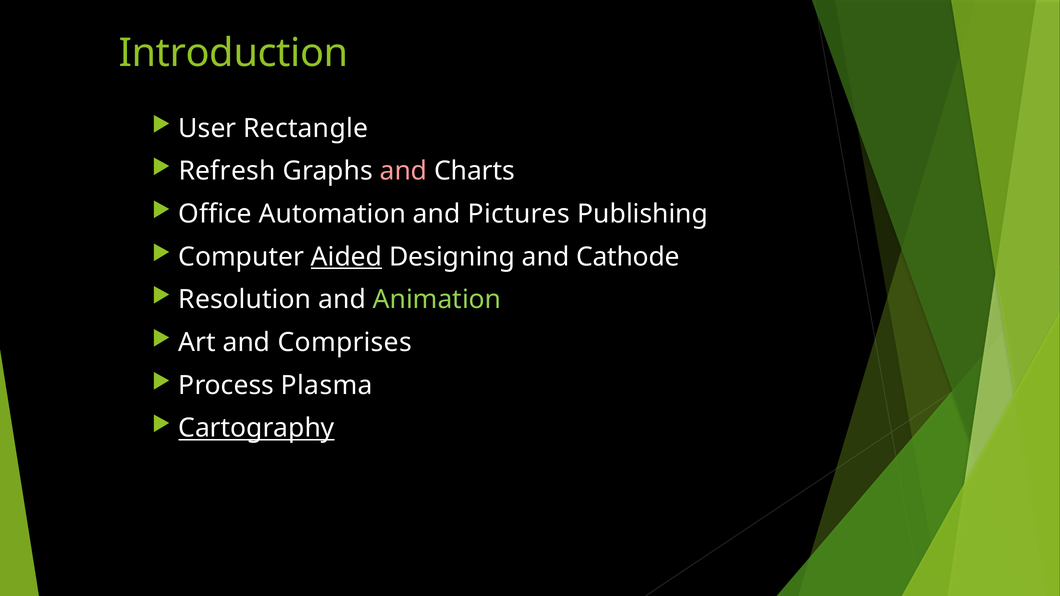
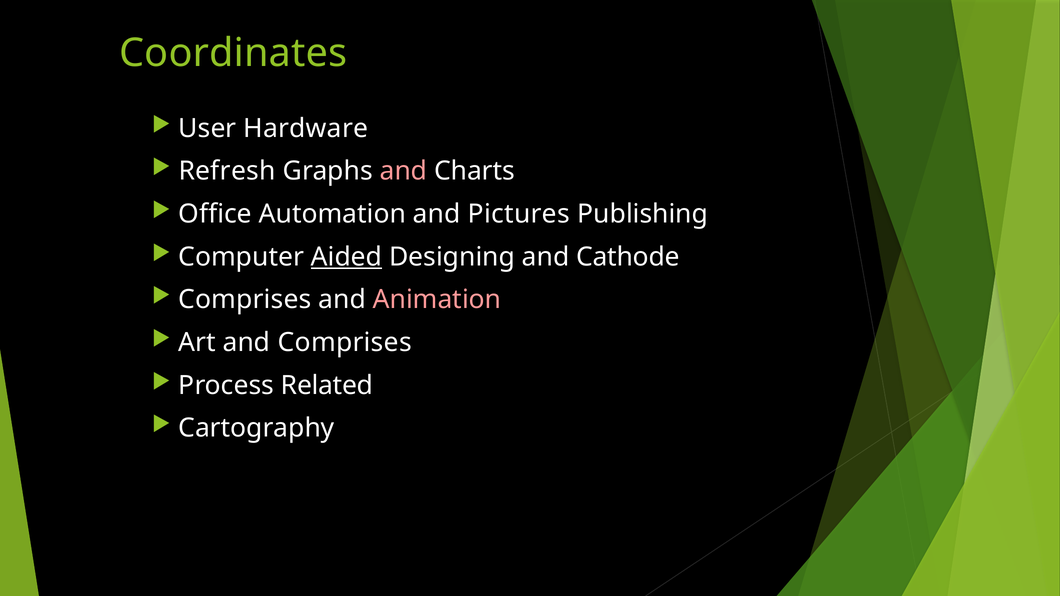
Introduction: Introduction -> Coordinates (233, 53)
Rectangle: Rectangle -> Hardware (306, 128)
Resolution: Resolution -> Comprises (245, 300)
Animation colour: light green -> pink (437, 300)
Plasma: Plasma -> Related (327, 385)
Cartography underline: present -> none (256, 428)
